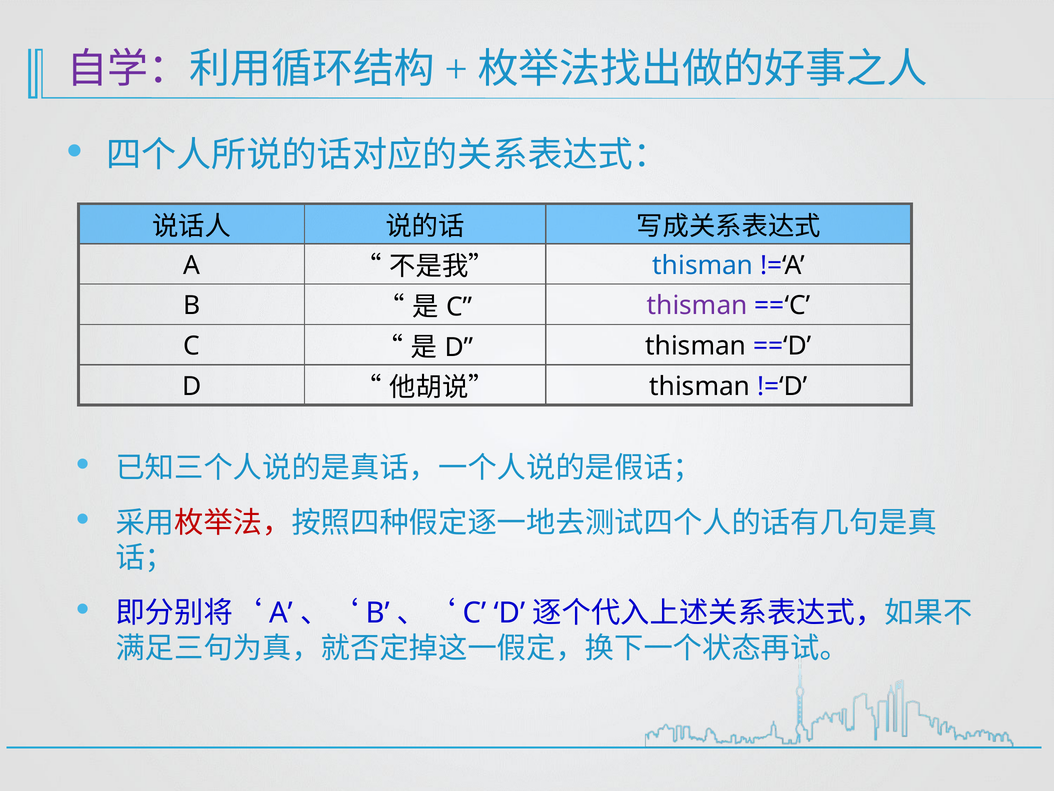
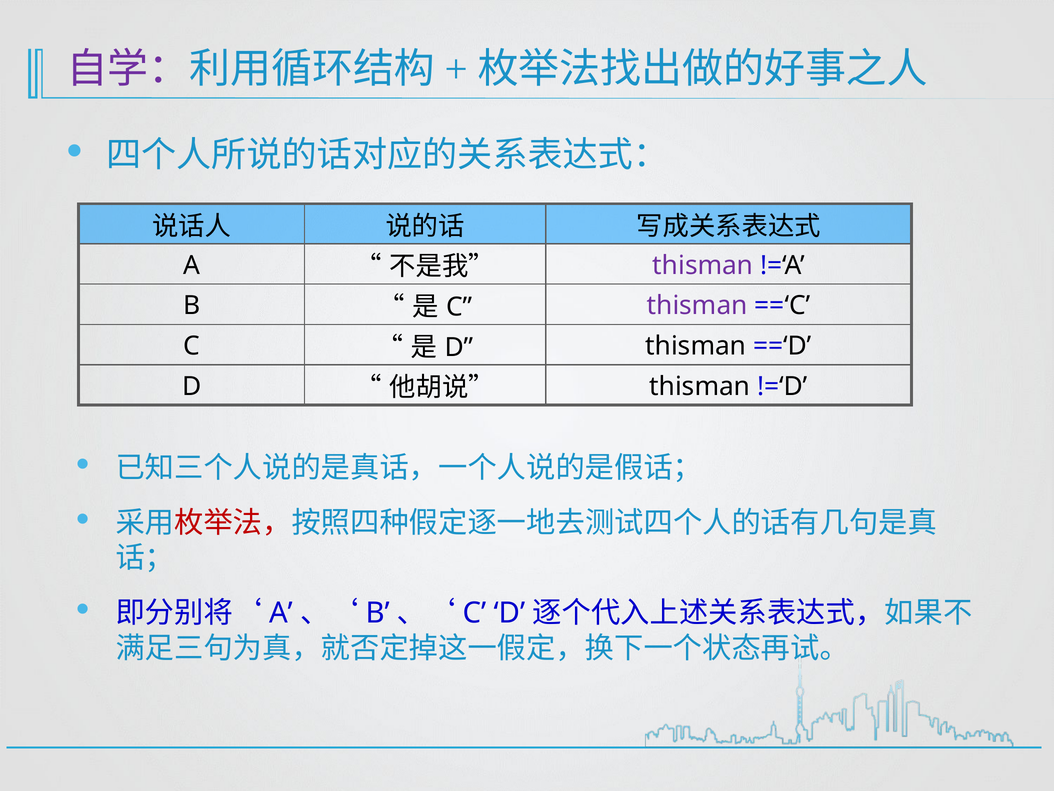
thisman colour: blue -> purple (703, 265)
